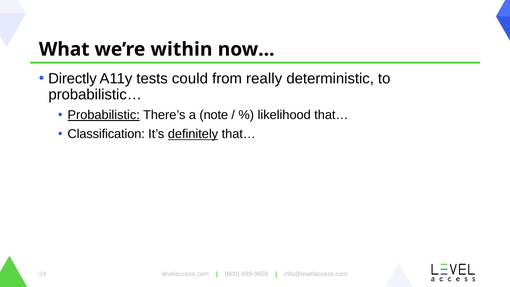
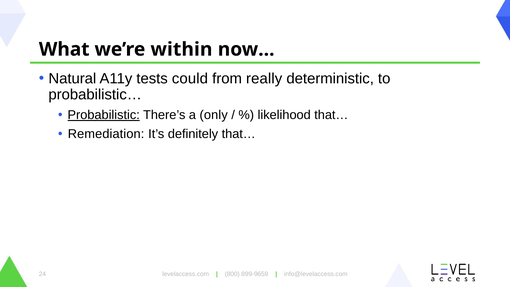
Directly: Directly -> Natural (72, 79)
note: note -> only (214, 115)
Classification: Classification -> Remediation (106, 134)
definitely underline: present -> none (193, 134)
